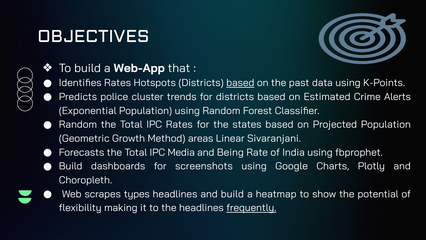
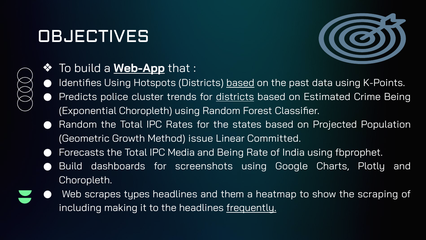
Web-App underline: none -> present (139, 68)
Identifies Rates: Rates -> Using (118, 83)
districts underline: none -> present (235, 97)
Crime Alerts: Alerts -> Being (397, 97)
Exponential Population: Population -> Choropleth (146, 111)
areas: areas -> issue (201, 138)
Sivaranjani: Sivaranjani -> Committed (274, 138)
and build: build -> them (232, 194)
potential: potential -> scraping (378, 194)
flexibility: flexibility -> including (80, 208)
